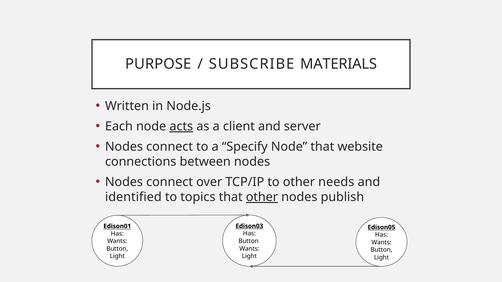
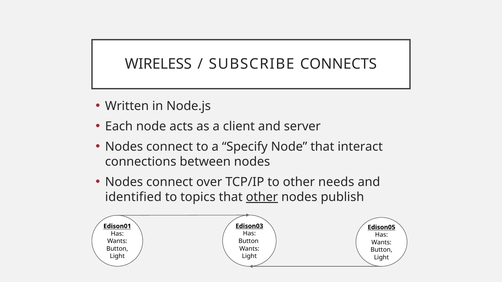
PURPOSE: PURPOSE -> WIRELESS (158, 64)
MATERIALS: MATERIALS -> CONNECTS (338, 64)
acts underline: present -> none (181, 127)
website: website -> interact (360, 147)
